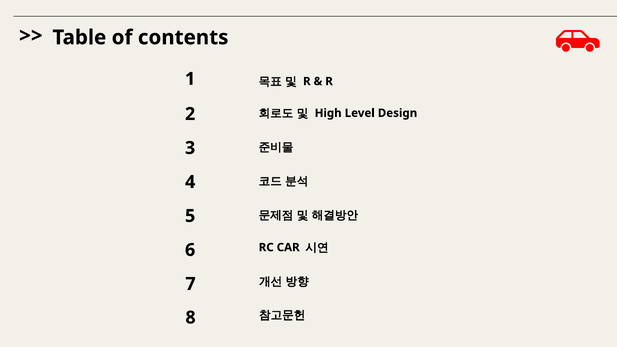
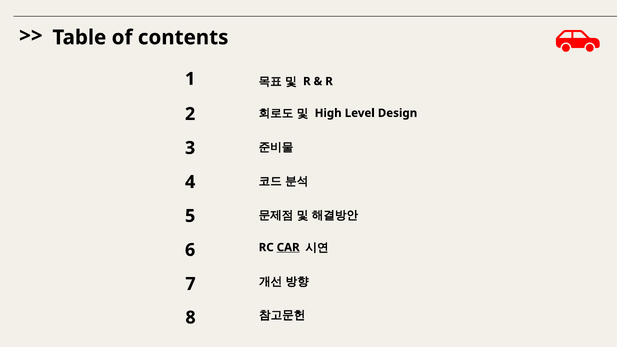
CAR underline: none -> present (288, 247)
